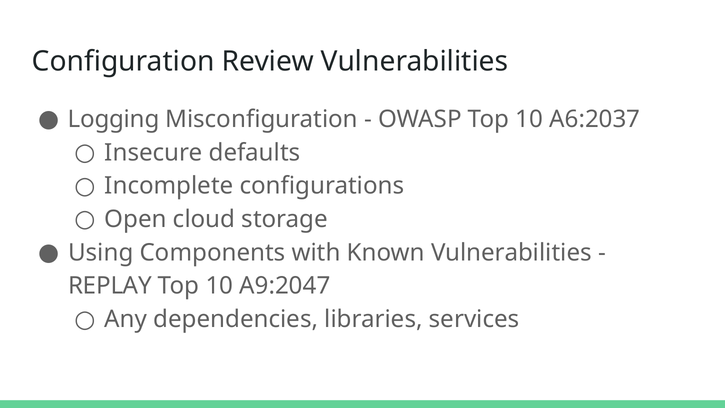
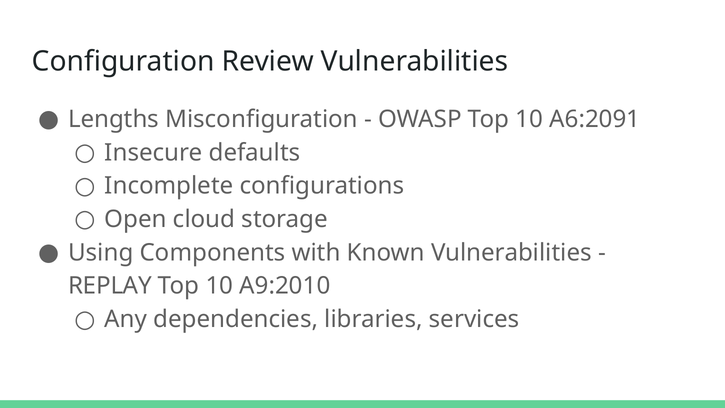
Logging: Logging -> Lengths (114, 119)
A6:2037: A6:2037 -> A6:2091 (595, 119)
A9:2047: A9:2047 -> A9:2010 (285, 286)
